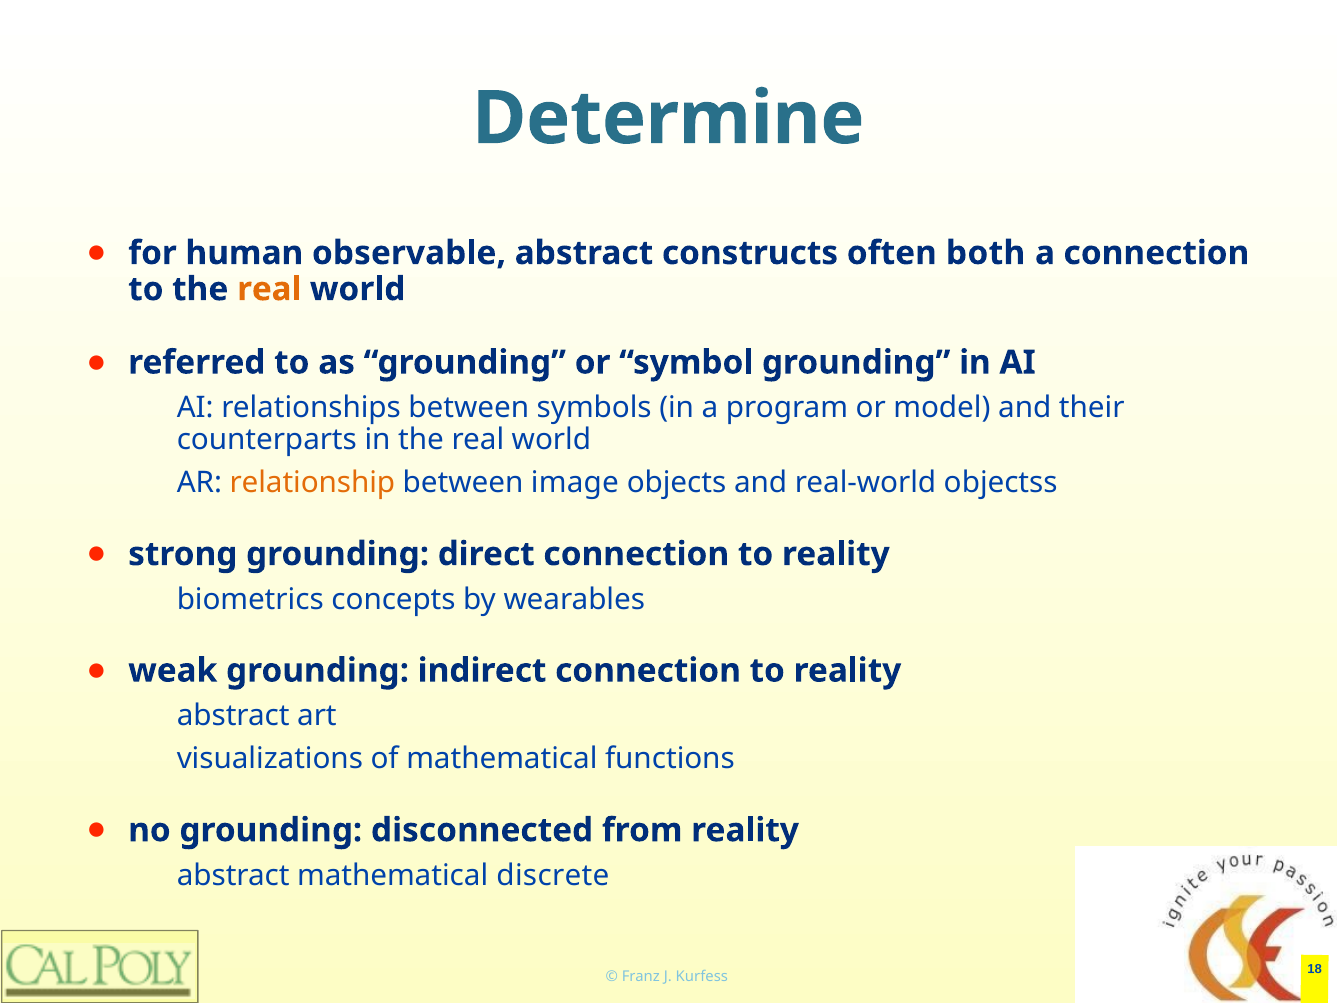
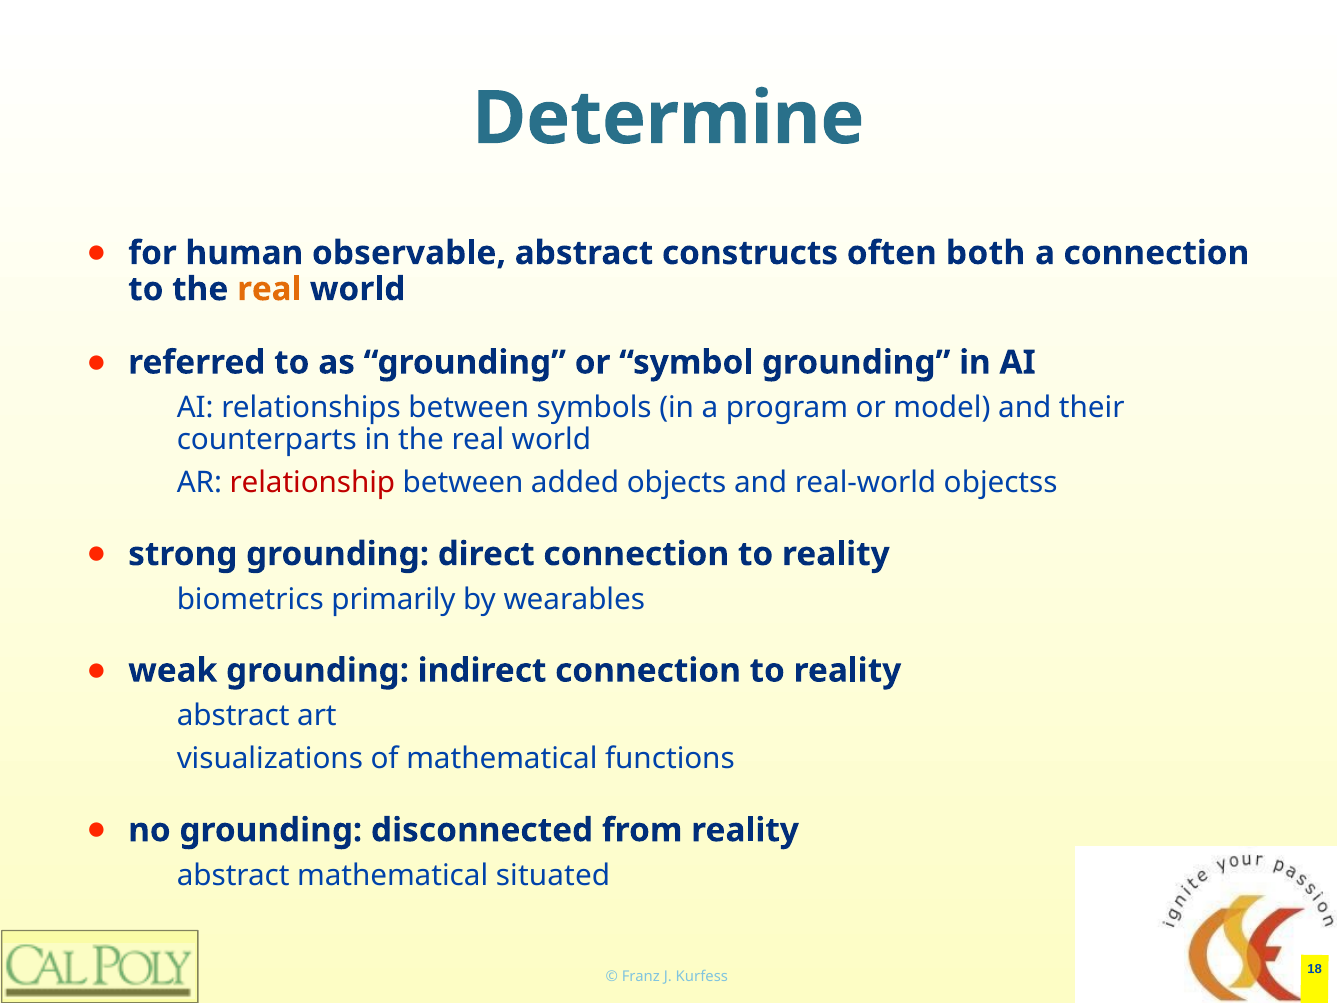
relationship colour: orange -> red (312, 483)
image: image -> added (575, 483)
concepts: concepts -> primarily (394, 599)
discrete: discrete -> situated (553, 875)
